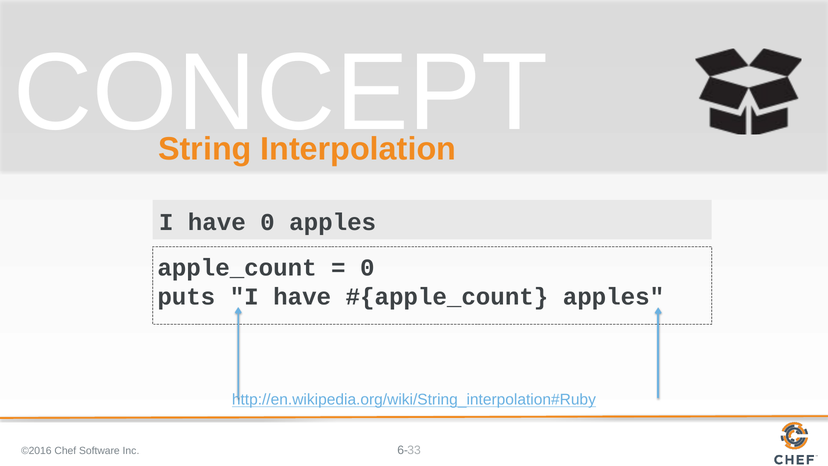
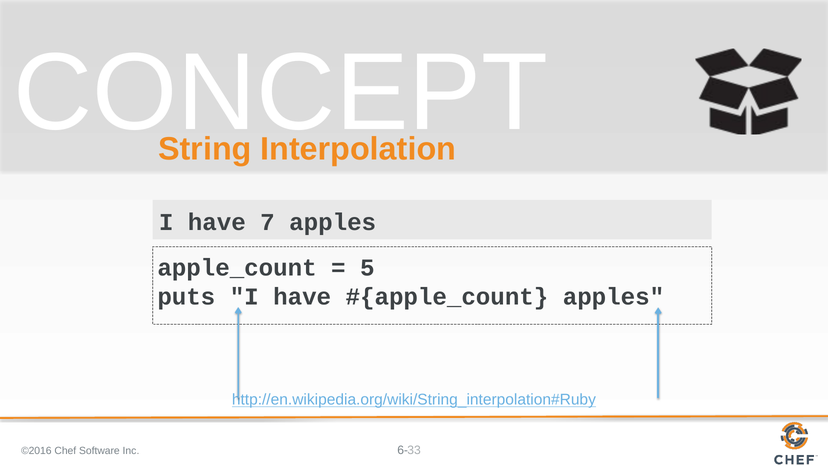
have 0: 0 -> 7 (267, 222)
0: 0 -> 5 (367, 267)
